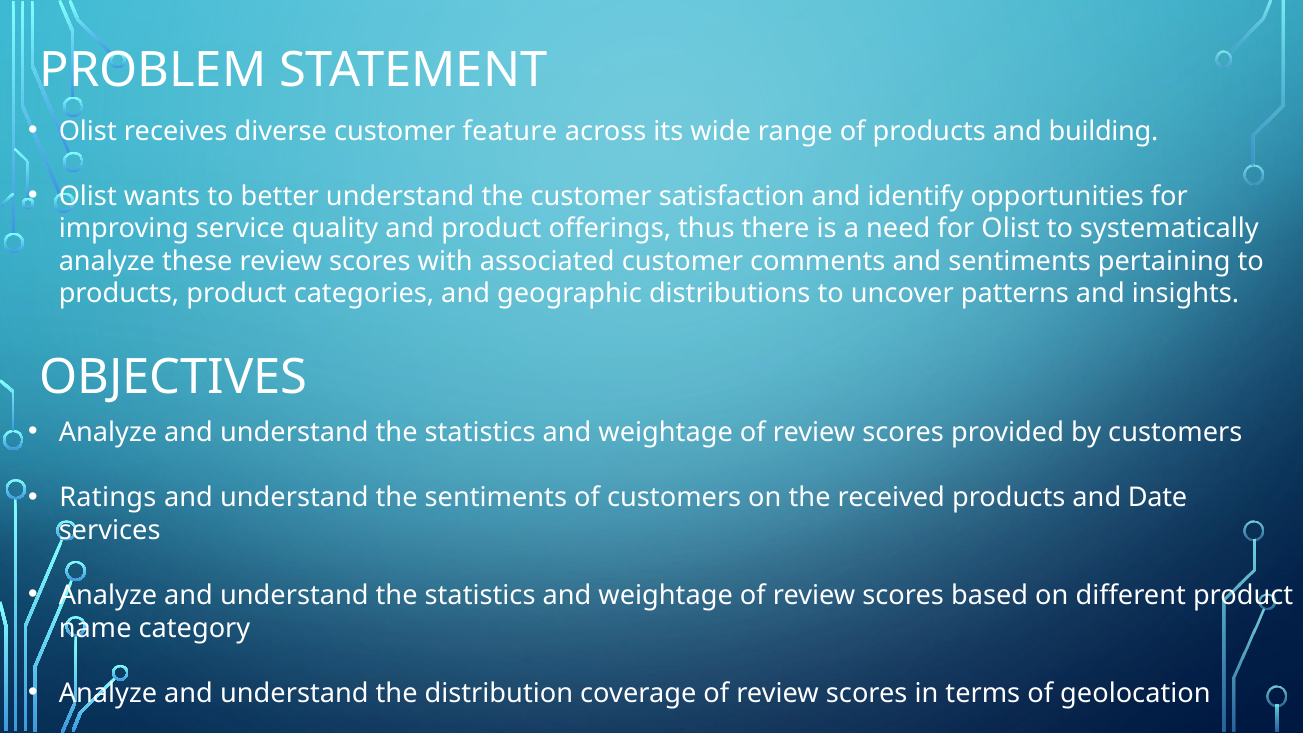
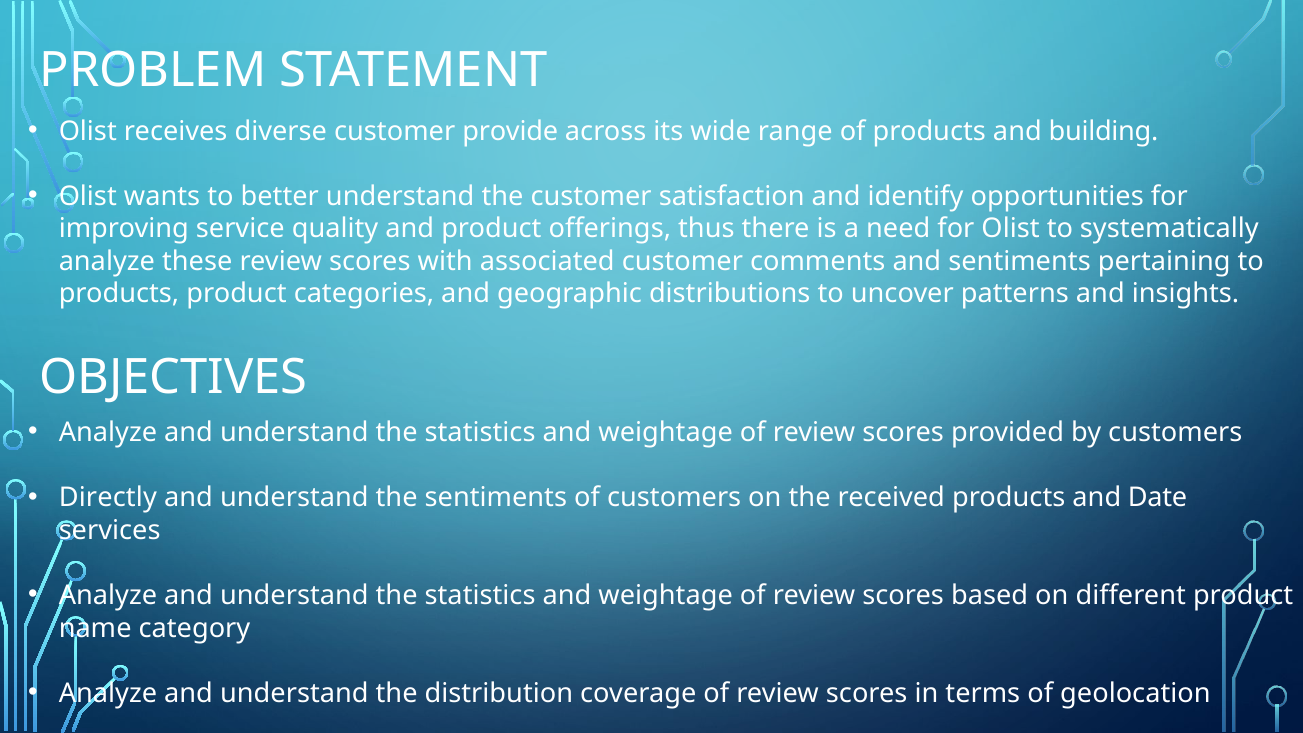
feature: feature -> provide (510, 131)
Ratings: Ratings -> Directly (108, 498)
